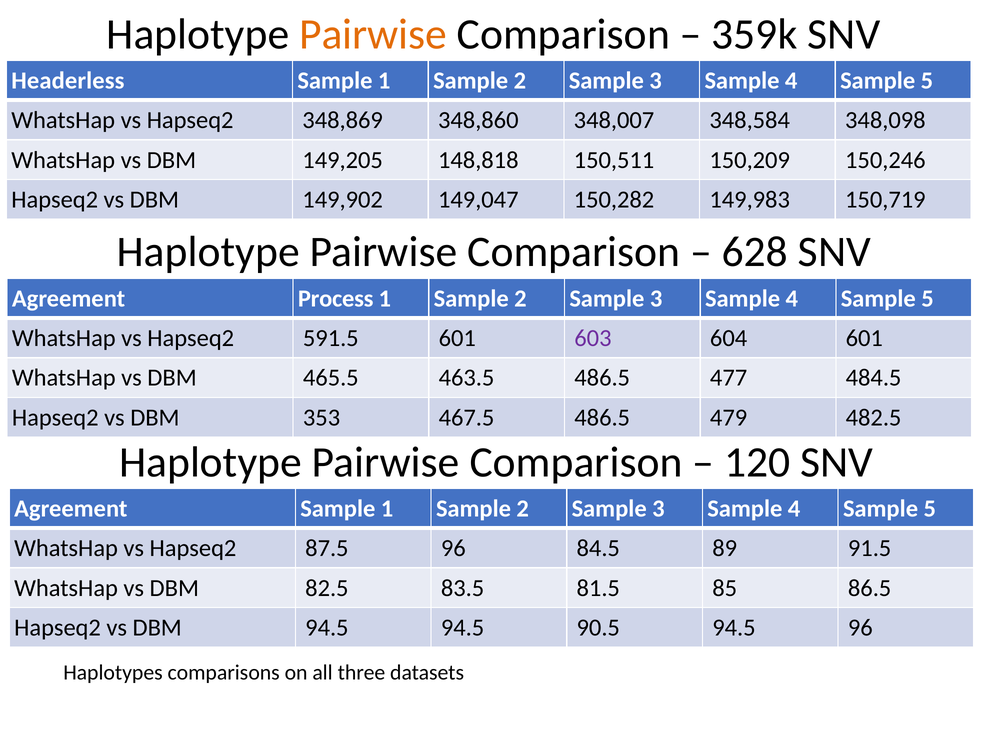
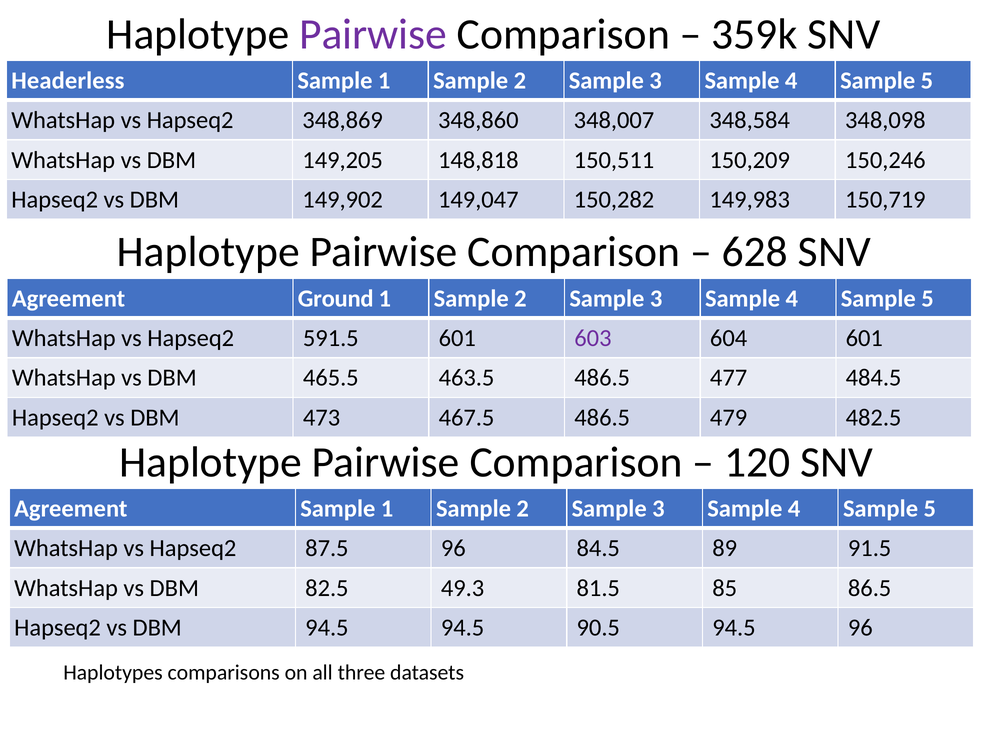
Pairwise colour: orange -> purple (373, 34)
Process: Process -> Ground (336, 299)
353: 353 -> 473 (322, 418)
83.5: 83.5 -> 49.3 (463, 589)
